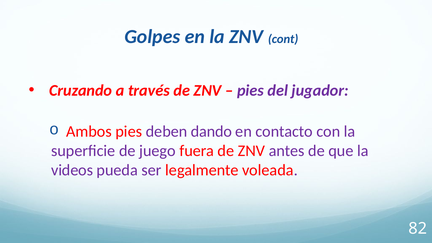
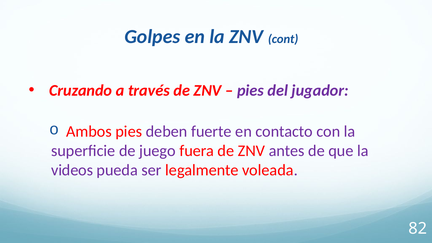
dando: dando -> fuerte (211, 131)
